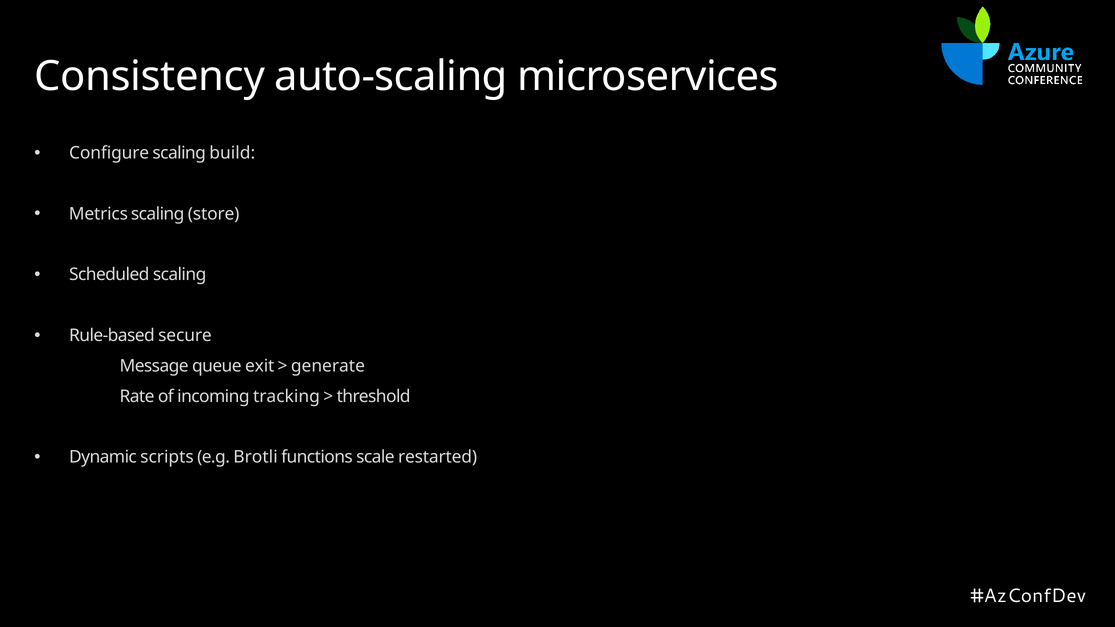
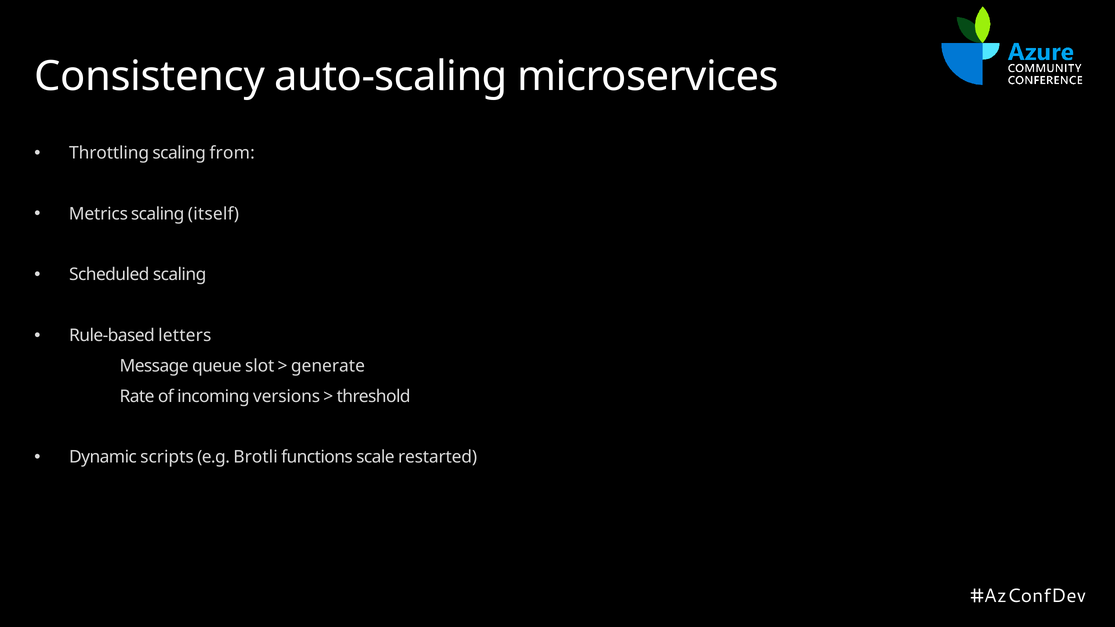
Configure: Configure -> Throttling (109, 153)
build: build -> from (232, 153)
store: store -> itself (213, 214)
secure: secure -> letters (185, 336)
exit: exit -> slot (260, 366)
tracking: tracking -> versions (287, 396)
